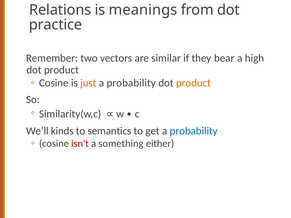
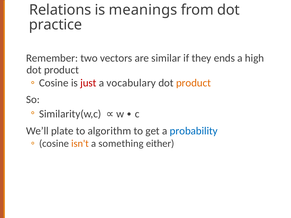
bear: bear -> ends (224, 58)
just colour: orange -> red (88, 83)
probability: probability -> vocabulary (131, 83)
kinds: kinds -> plate (62, 131)
semantics: semantics -> algorithm (109, 131)
isn't colour: red -> orange (80, 144)
